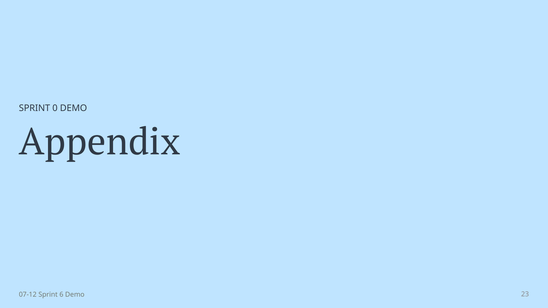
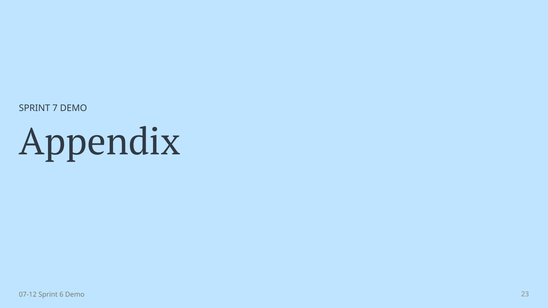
0: 0 -> 7 (55, 108)
